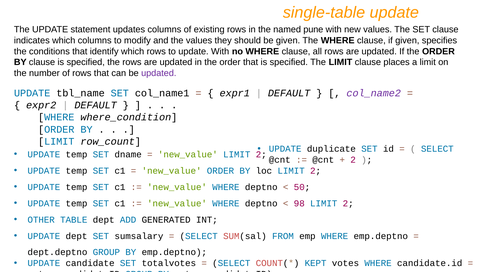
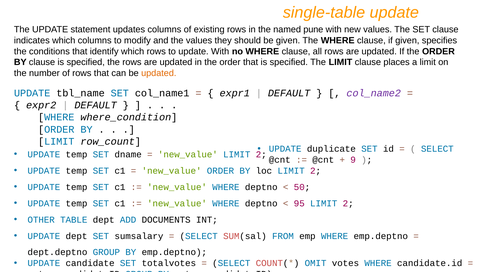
updated colour: purple -> orange (159, 73)
2: 2 -> 9 (353, 160)
98: 98 -> 95 (299, 203)
GENERATED: GENERATED -> DOCUMENTS (166, 219)
KEPT: KEPT -> OMIT (316, 263)
